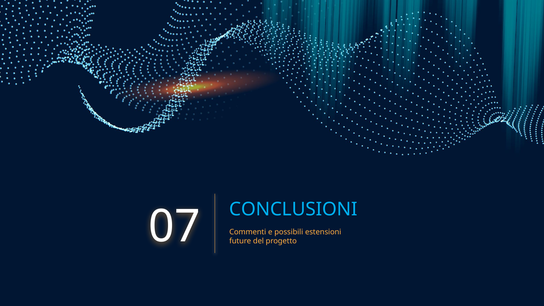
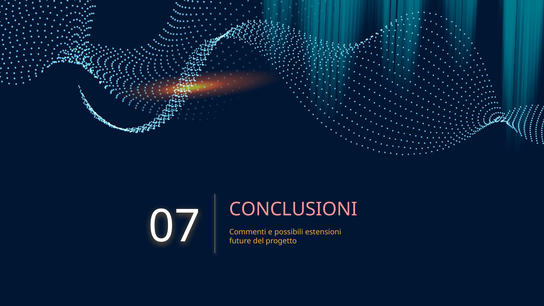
CONCLUSIONI colour: light blue -> pink (293, 209)
